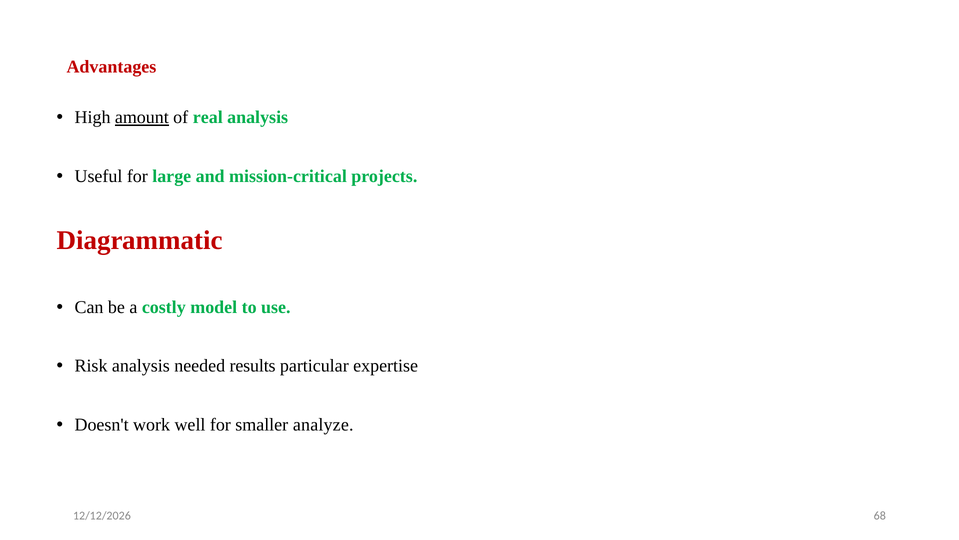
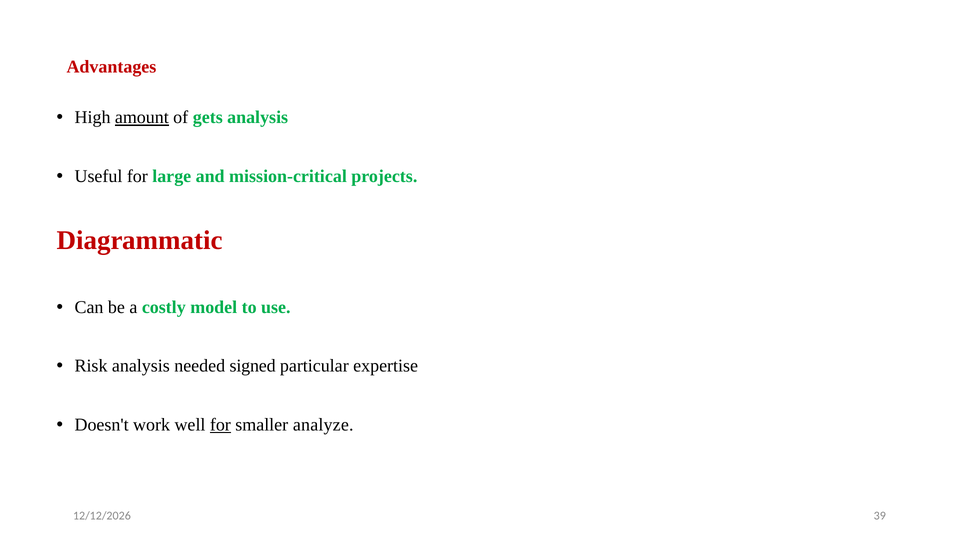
real: real -> gets (208, 117)
results: results -> signed (253, 366)
for underline: none -> present (220, 424)
68: 68 -> 39 (880, 515)
